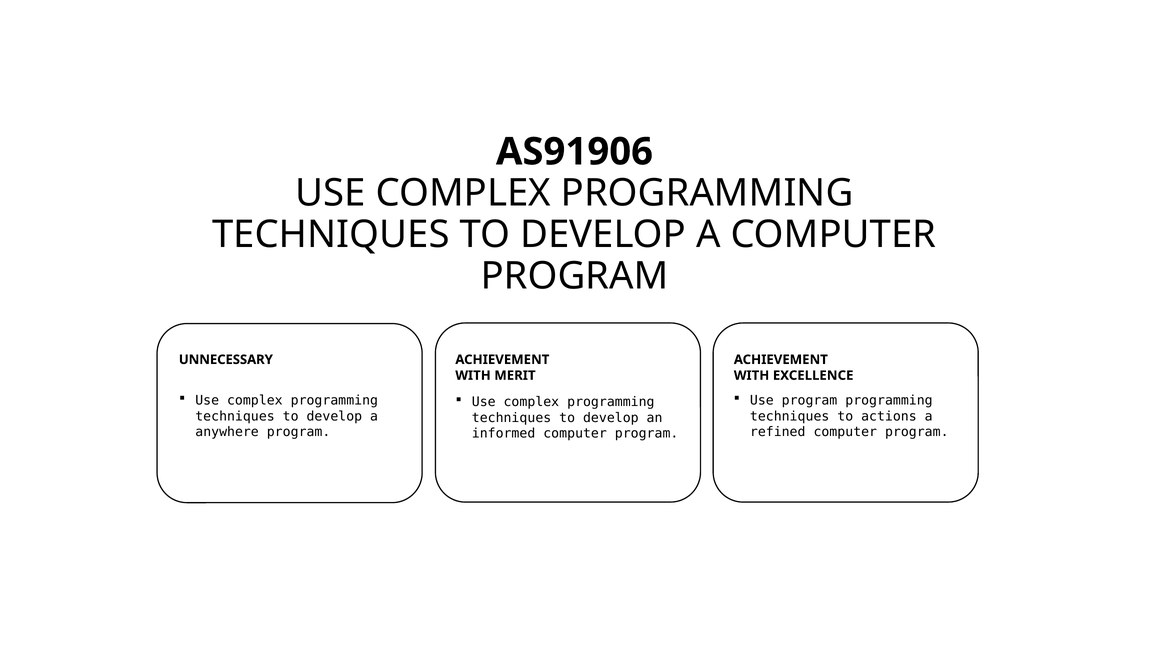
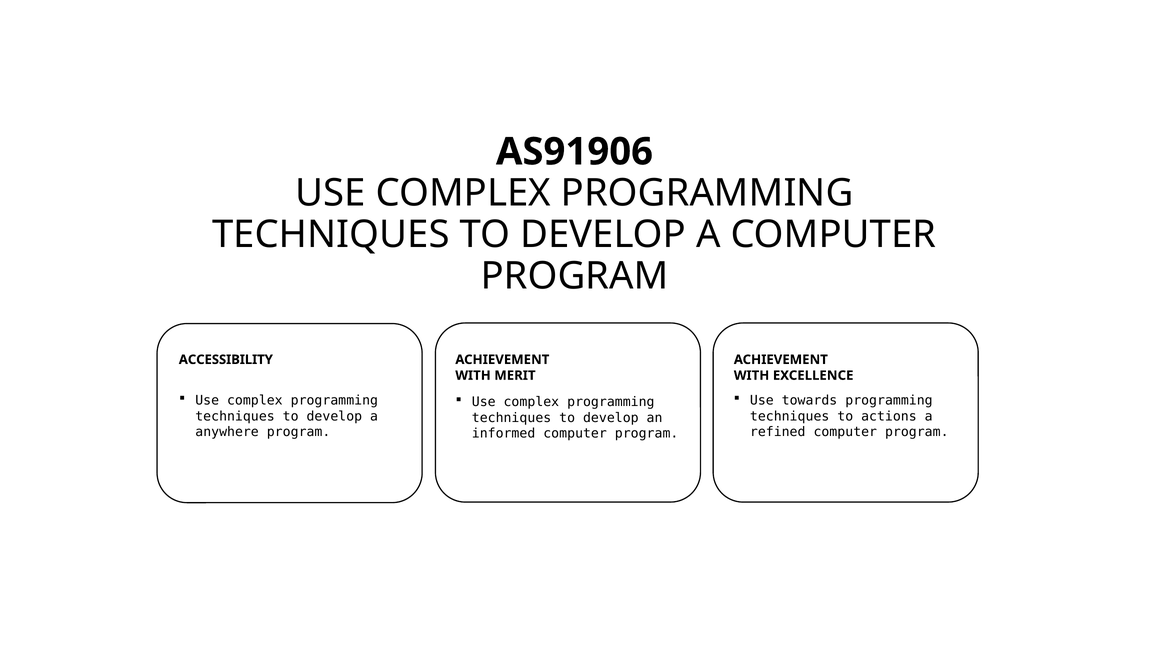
UNNECESSARY: UNNECESSARY -> ACCESSIBILITY (226, 360)
Use program: program -> towards (809, 401)
